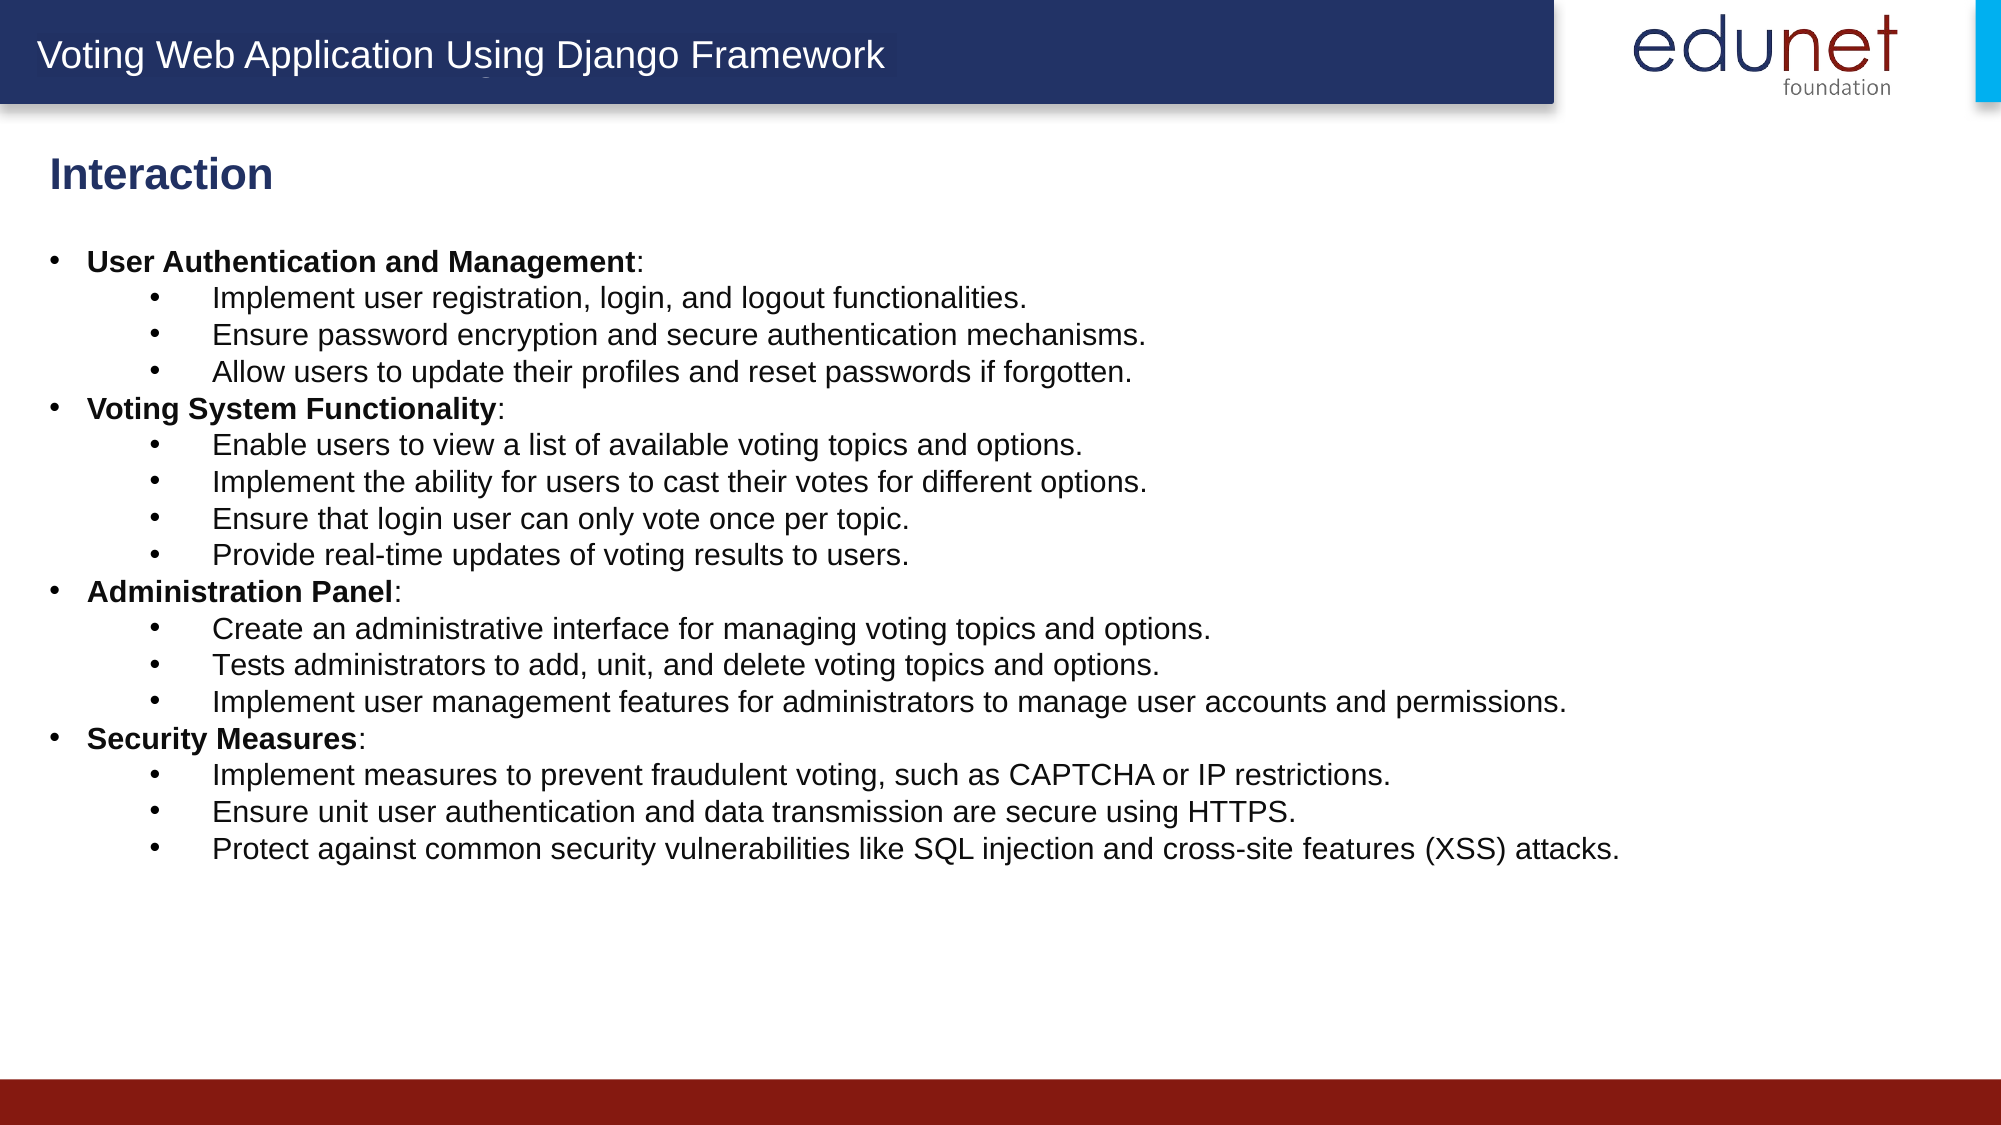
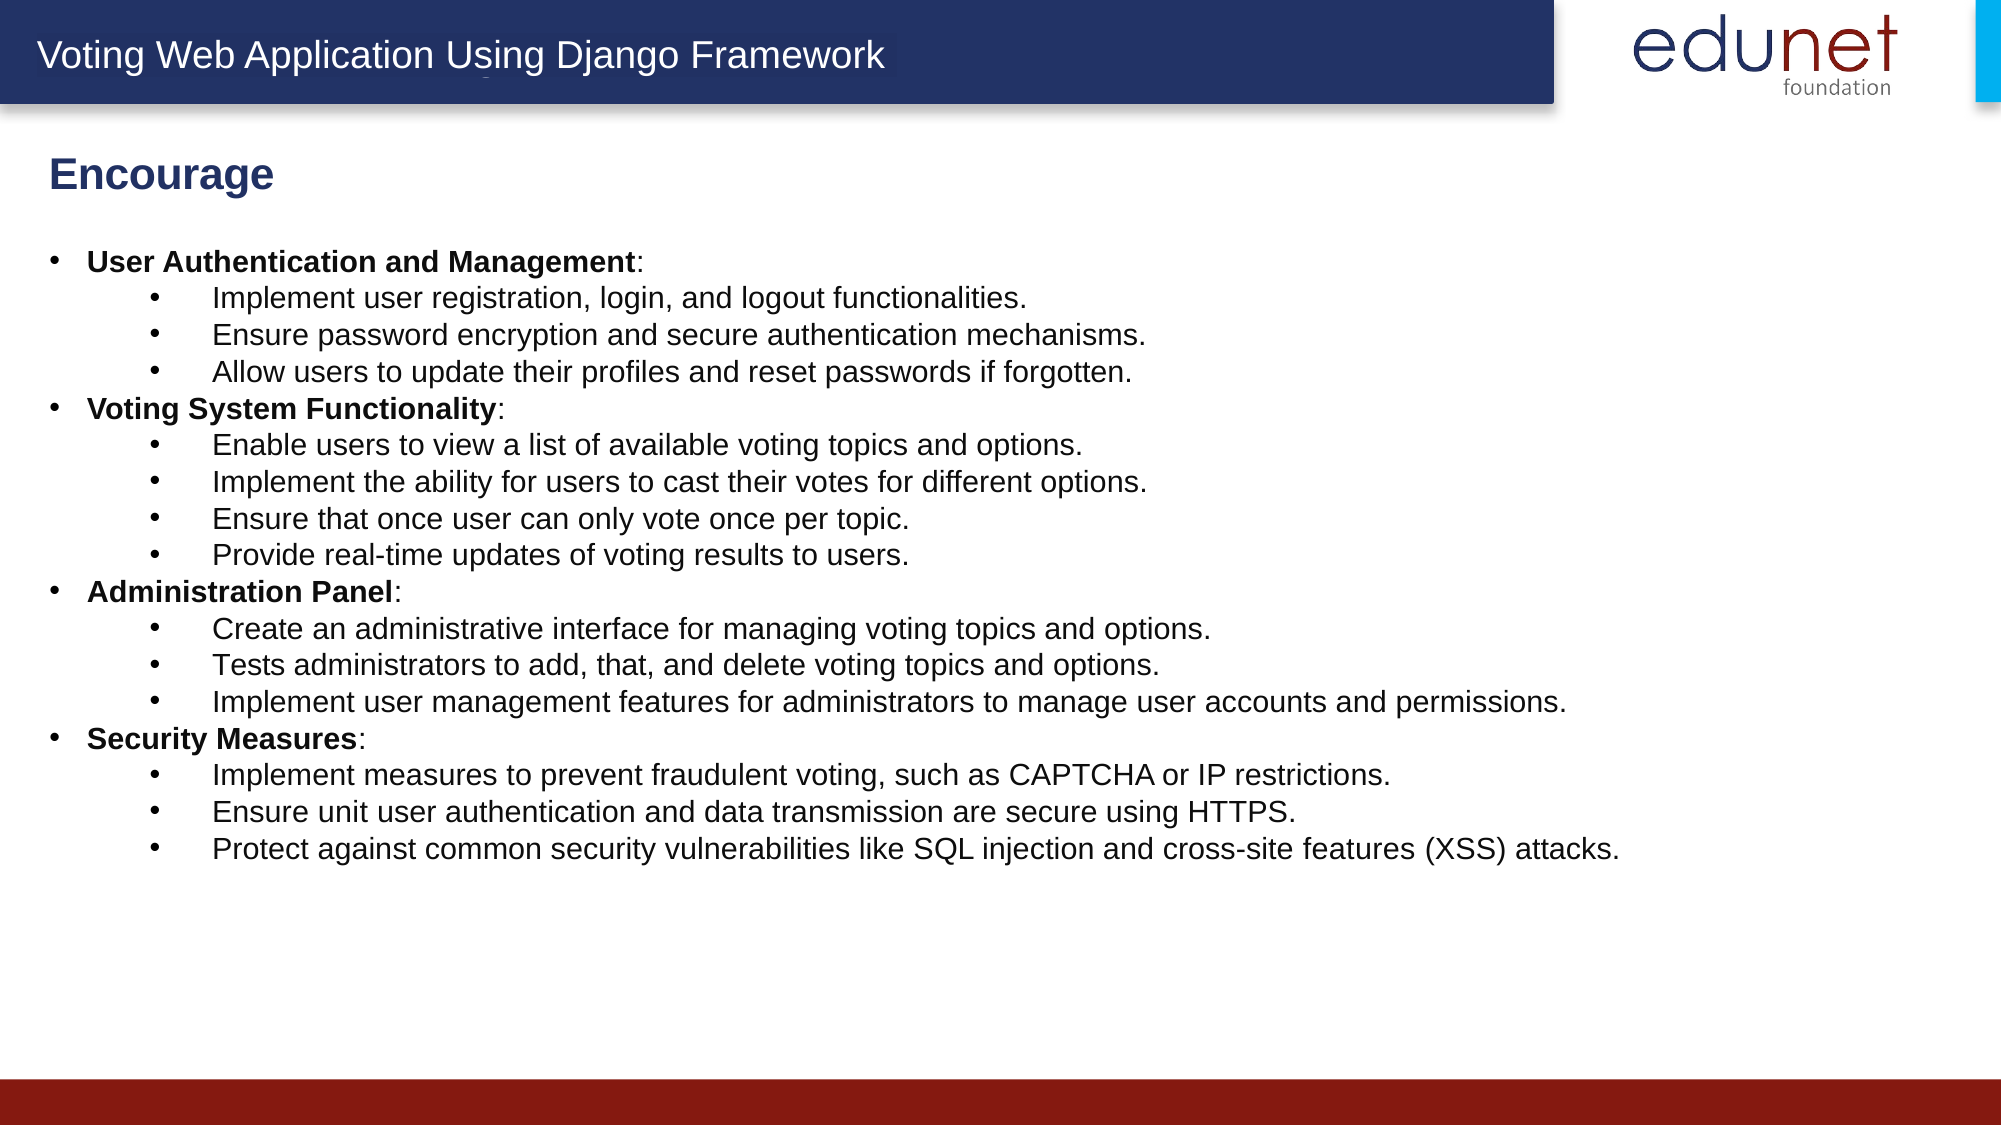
Interaction: Interaction -> Encourage (162, 175)
that login: login -> once (410, 519)
add unit: unit -> that (626, 666)
